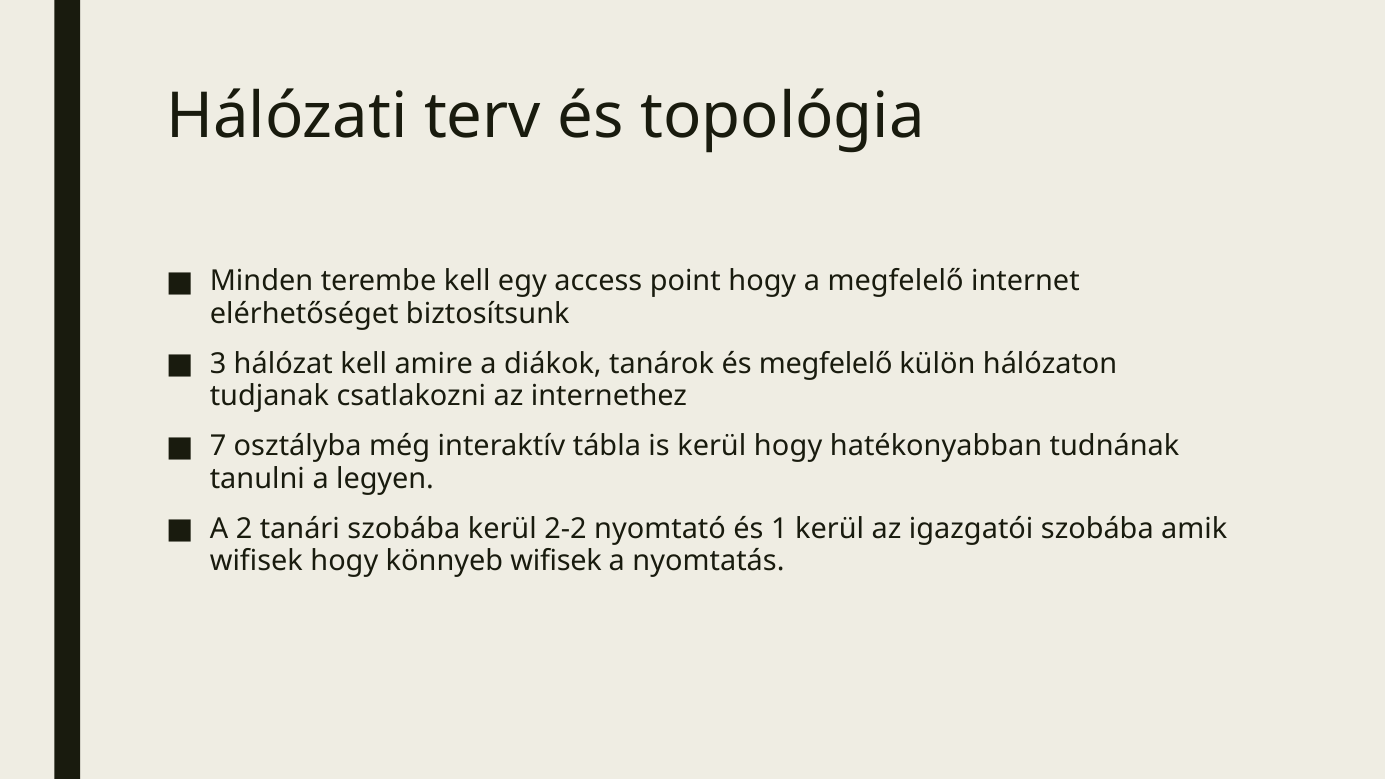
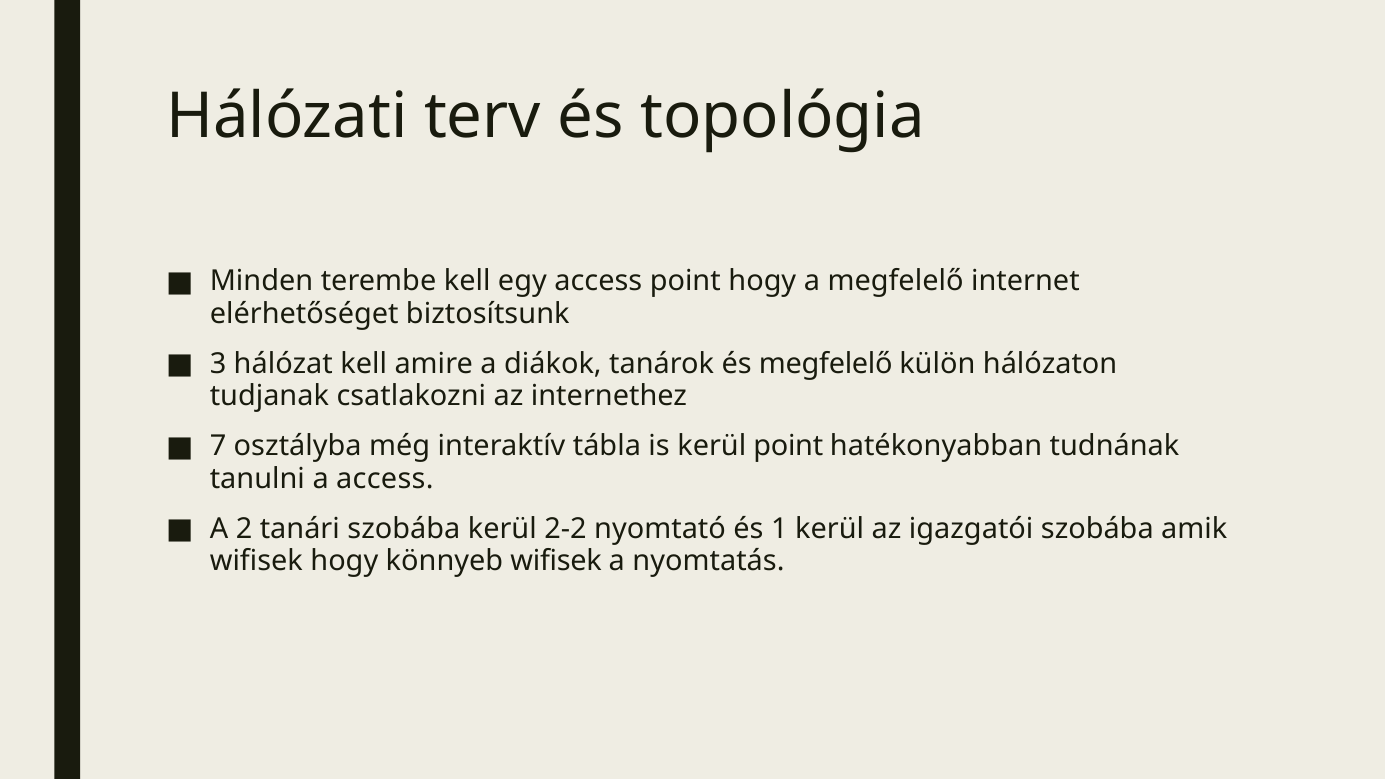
kerül hogy: hogy -> point (788, 446)
a legyen: legyen -> access (385, 479)
